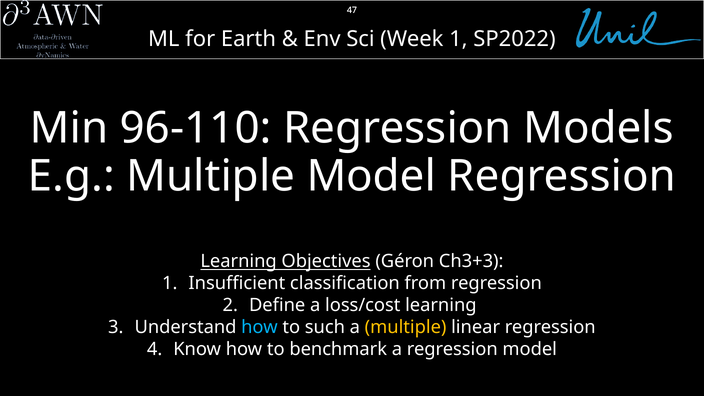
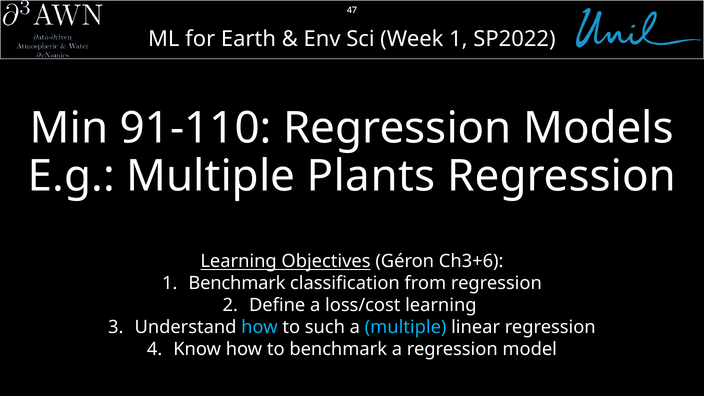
96-110: 96-110 -> 91-110 (196, 128)
Multiple Model: Model -> Plants (371, 176)
Ch3+3: Ch3+3 -> Ch3+6 (471, 261)
Insufficient: Insufficient -> Benchmark (237, 283)
multiple colour: yellow -> light blue (406, 327)
